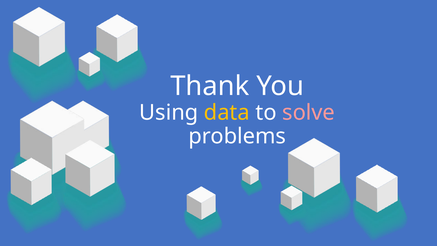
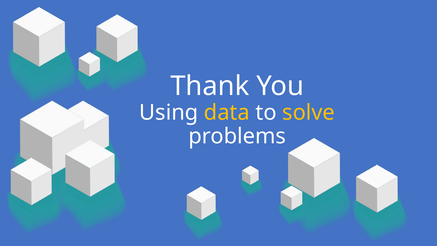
solve colour: pink -> yellow (309, 113)
